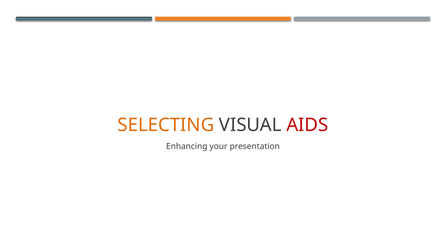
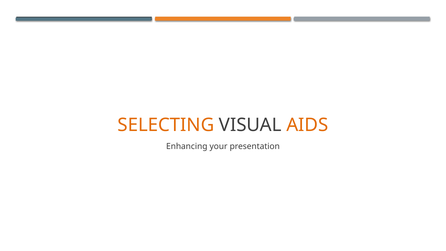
AIDS colour: red -> orange (307, 125)
